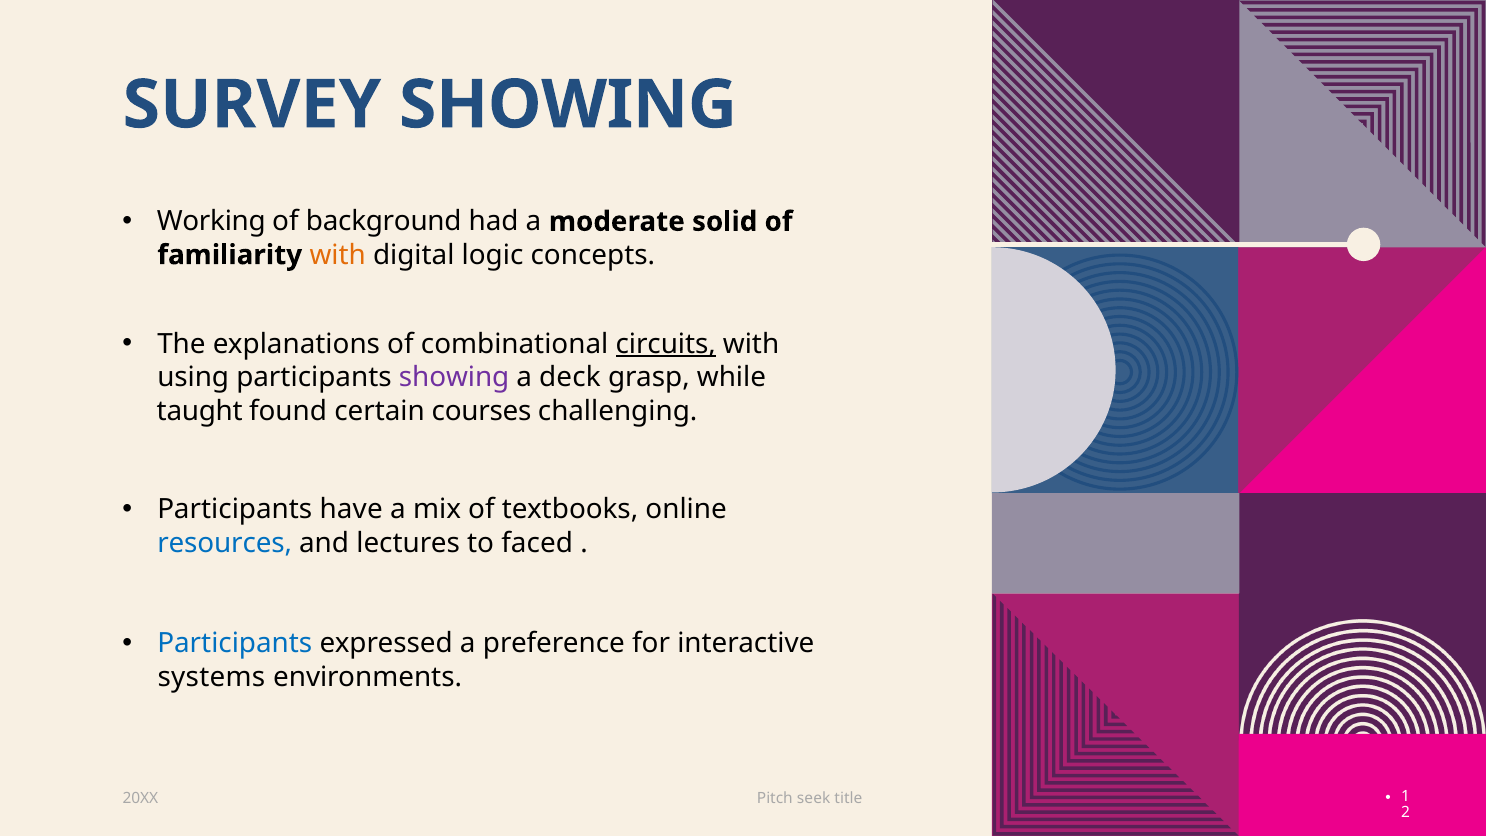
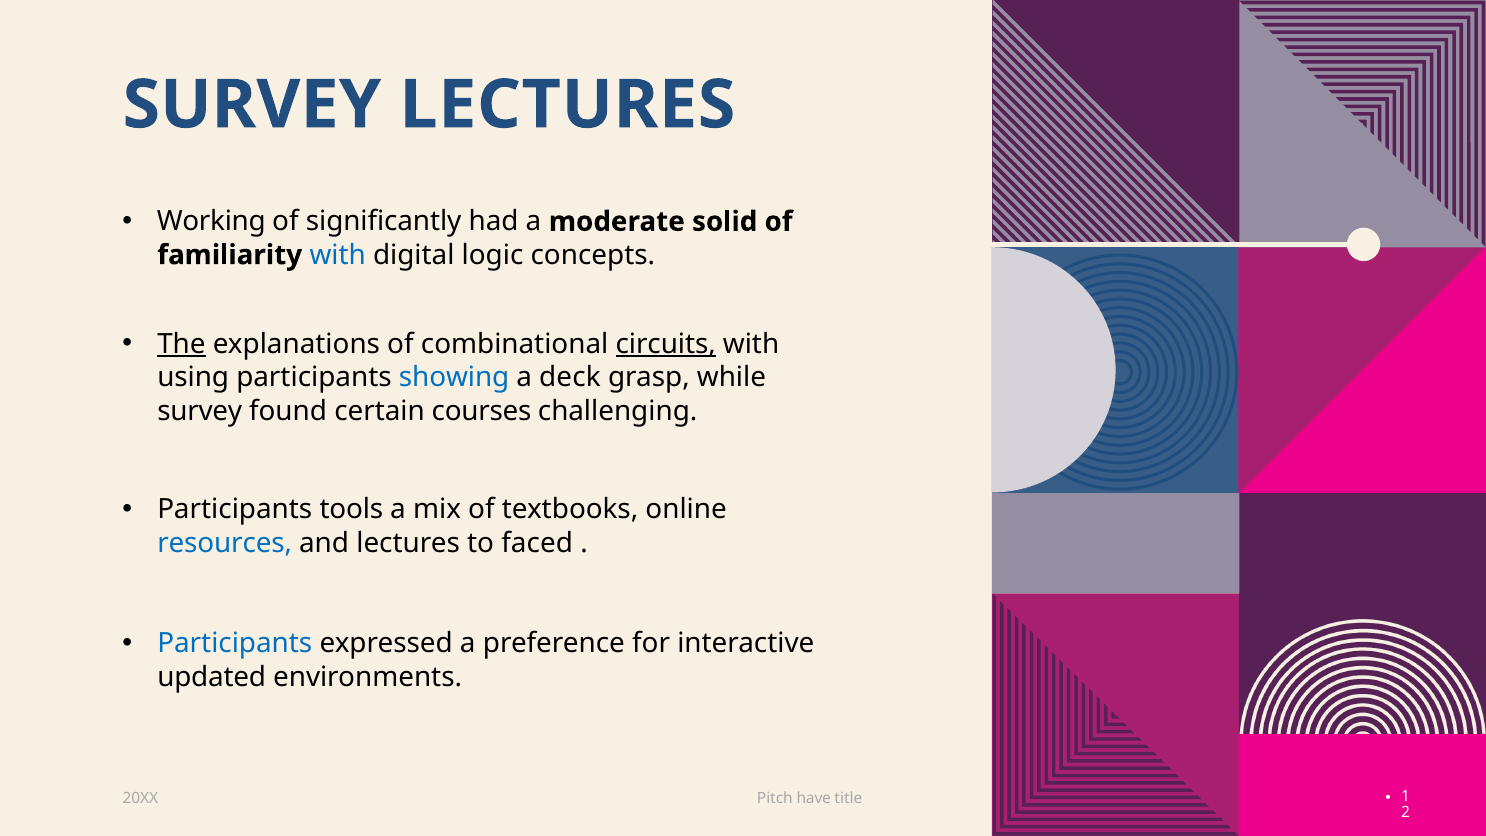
SURVEY SHOWING: SHOWING -> LECTURES (567, 105)
background: background -> significantly (384, 222)
with colour: orange -> blue (338, 255)
The underline: none -> present (181, 344)
showing colour: purple -> blue (454, 378)
taught: taught -> survey (200, 411)
have: have -> tools (351, 509)
systems: systems -> updated (212, 677)
seek: seek -> have (814, 798)
